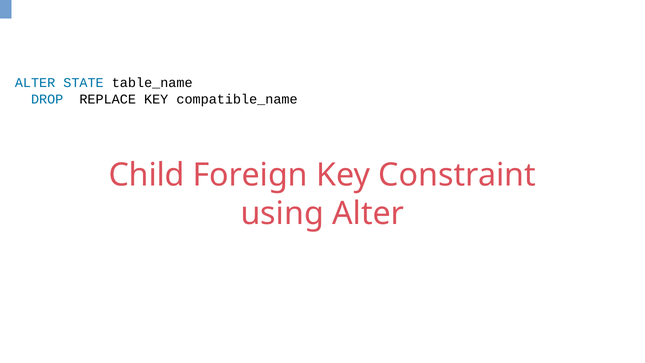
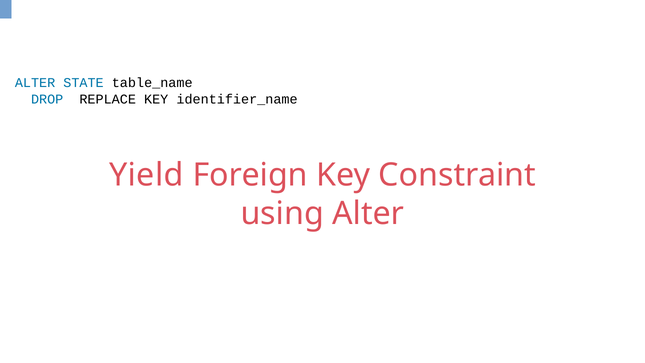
compatible_name: compatible_name -> identifier_name (237, 99)
Child: Child -> Yield (146, 175)
